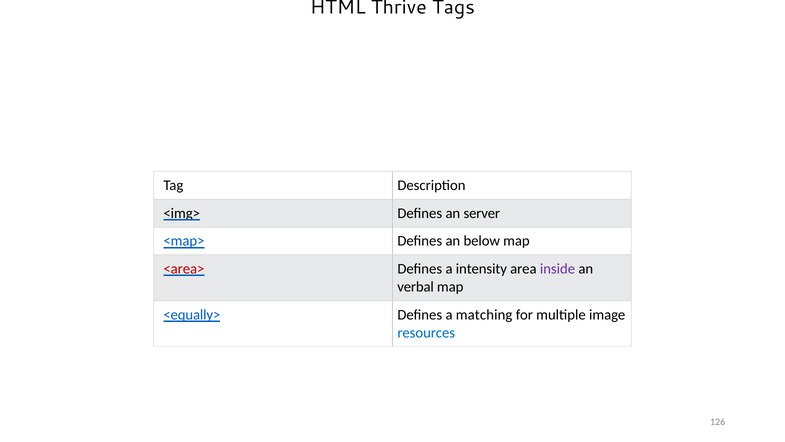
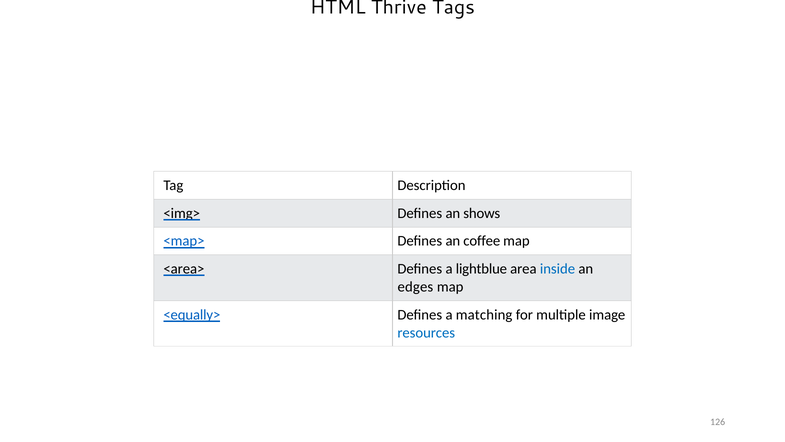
server: server -> shows (482, 213)
below: below -> coffee (482, 241)
<area> colour: red -> black (184, 269)
intensity: intensity -> lightblue (481, 269)
inside colour: purple -> blue (558, 269)
verbal: verbal -> edges (415, 287)
